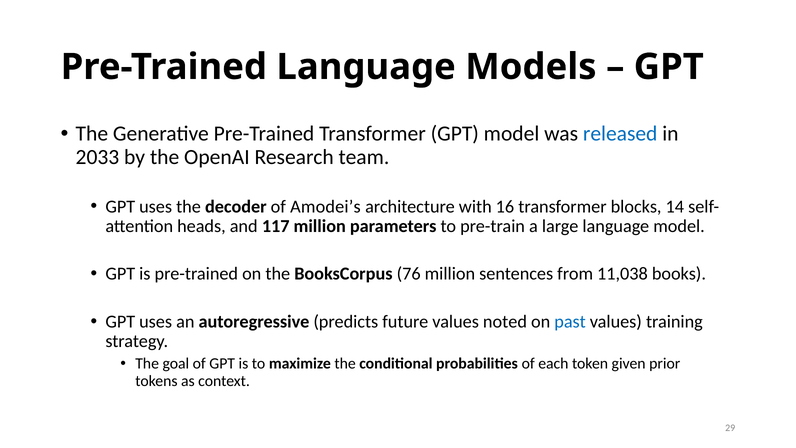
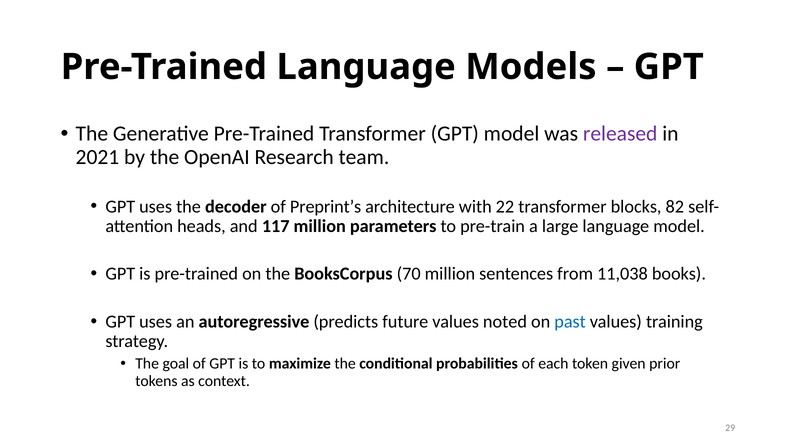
released colour: blue -> purple (620, 134)
2033: 2033 -> 2021 (97, 157)
Amodei’s: Amodei’s -> Preprint’s (326, 206)
16: 16 -> 22 (505, 206)
14: 14 -> 82 (675, 206)
76: 76 -> 70 (409, 274)
